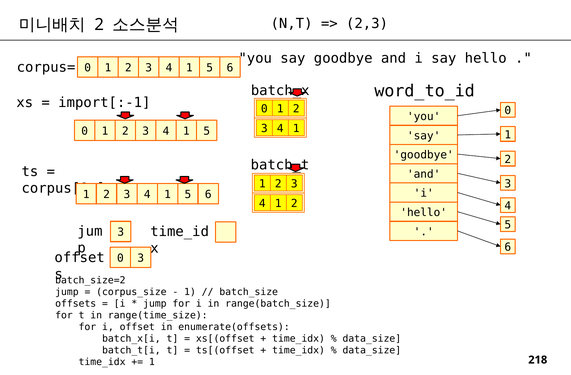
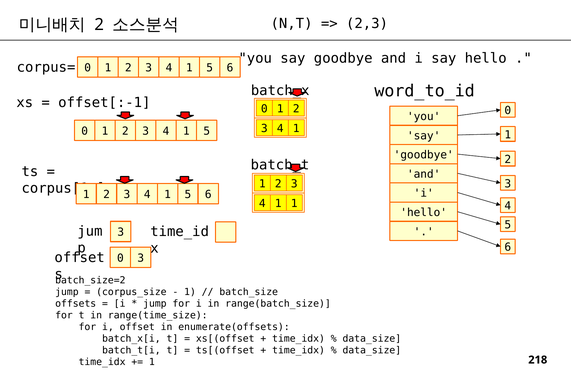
import[:-1: import[:-1 -> offset[:-1 (104, 103)
2: 2 -> 1 (294, 203)
